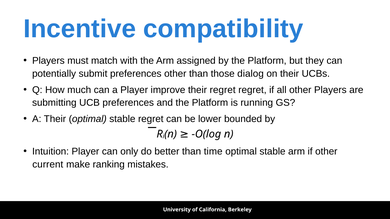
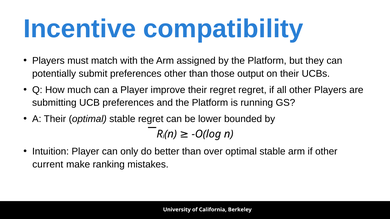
dialog: dialog -> output (251, 74)
time: time -> over (213, 152)
